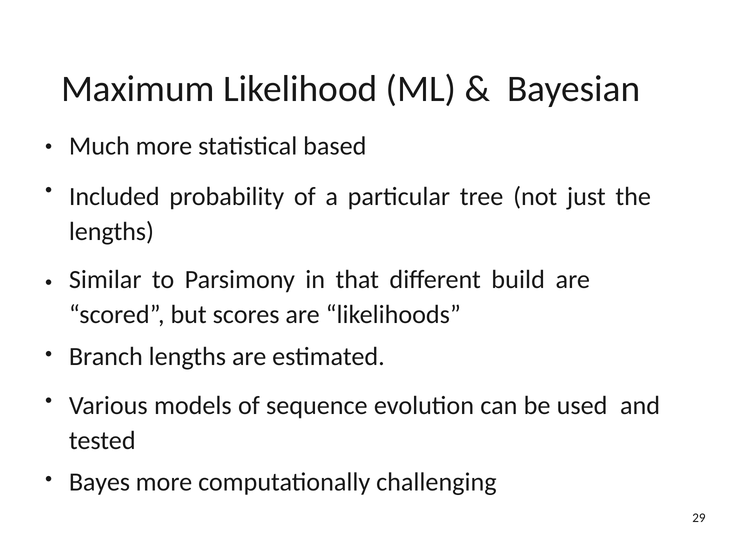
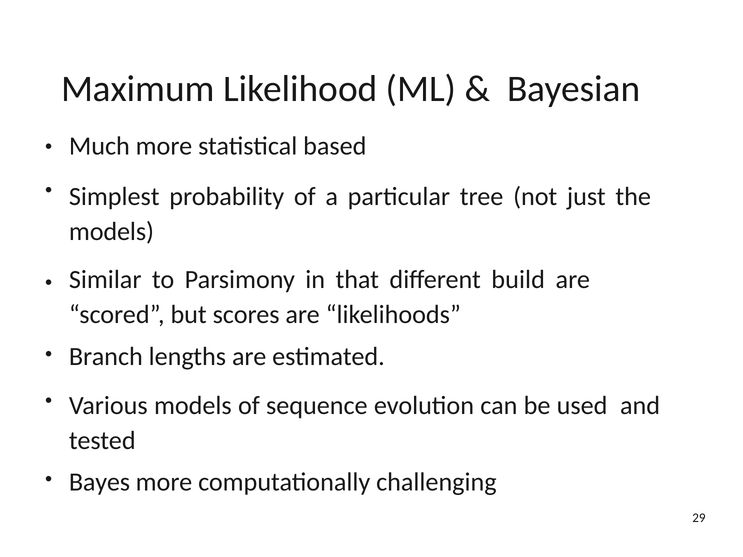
Included: Included -> Simplest (114, 197)
lengths: lengths -> models (111, 231)
